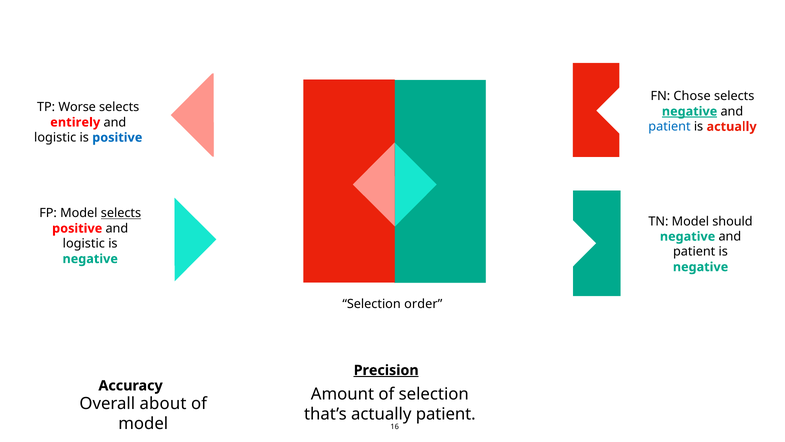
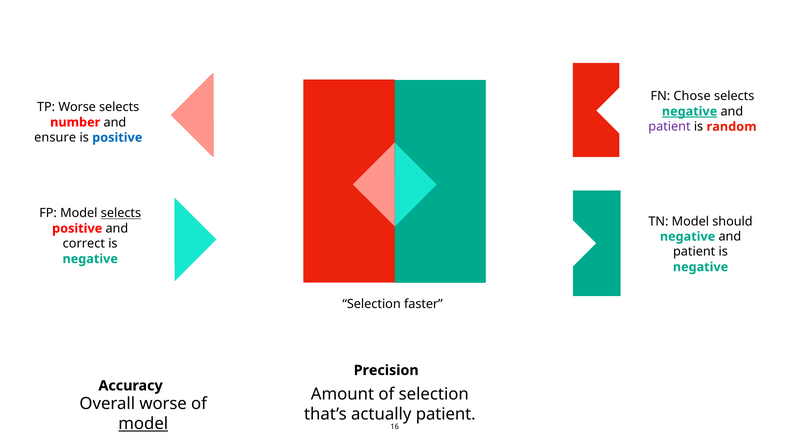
entirely: entirely -> number (75, 122)
patient colour: blue -> purple (669, 127)
is actually: actually -> random (732, 127)
logistic: logistic -> ensure (55, 137)
logistic: logistic -> correct (84, 243)
order: order -> faster (423, 304)
Precision underline: present -> none (386, 370)
Overall about: about -> worse (163, 403)
model underline: none -> present (143, 423)
